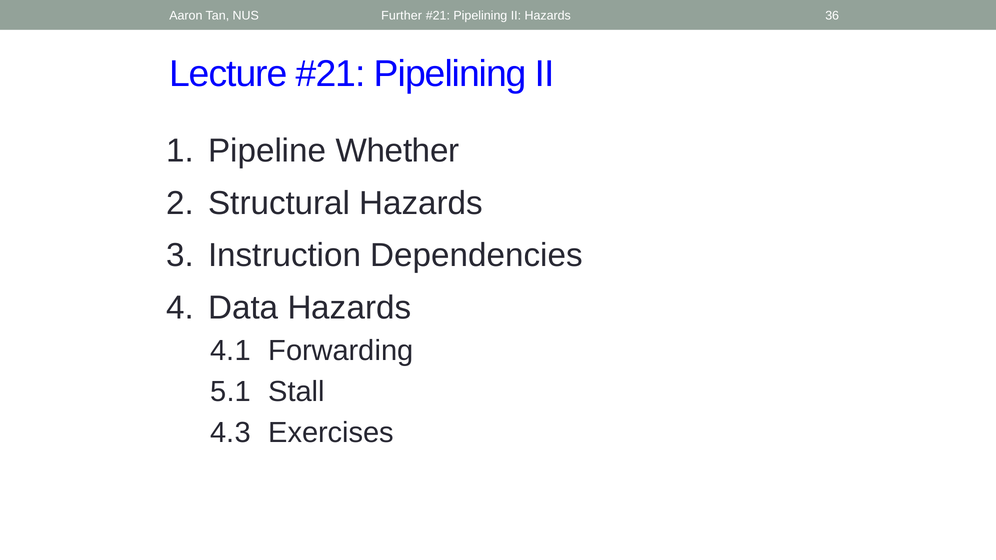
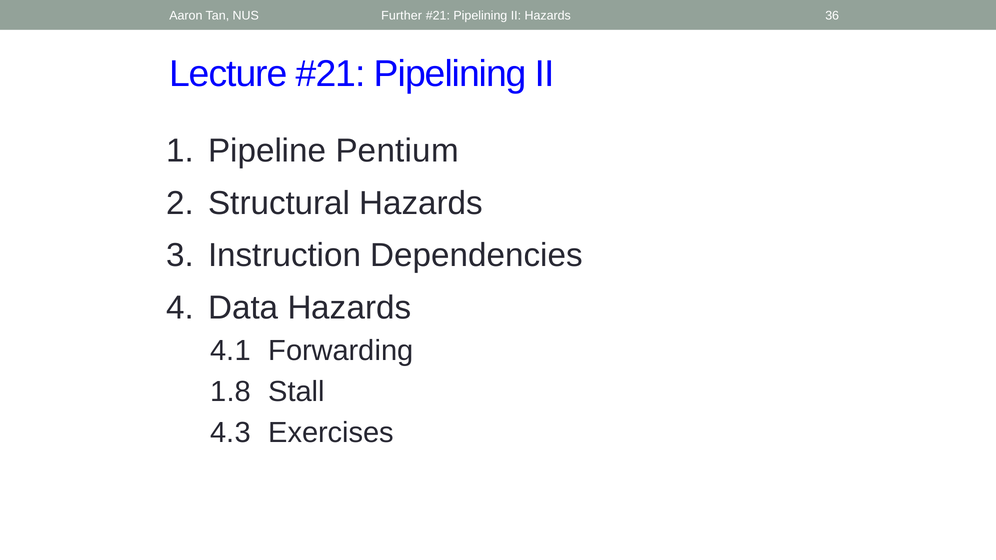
Whether: Whether -> Pentium (397, 151)
5.1: 5.1 -> 1.8 (231, 392)
